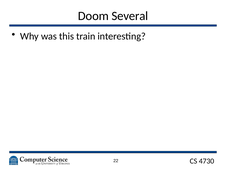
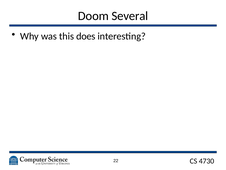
train: train -> does (86, 36)
